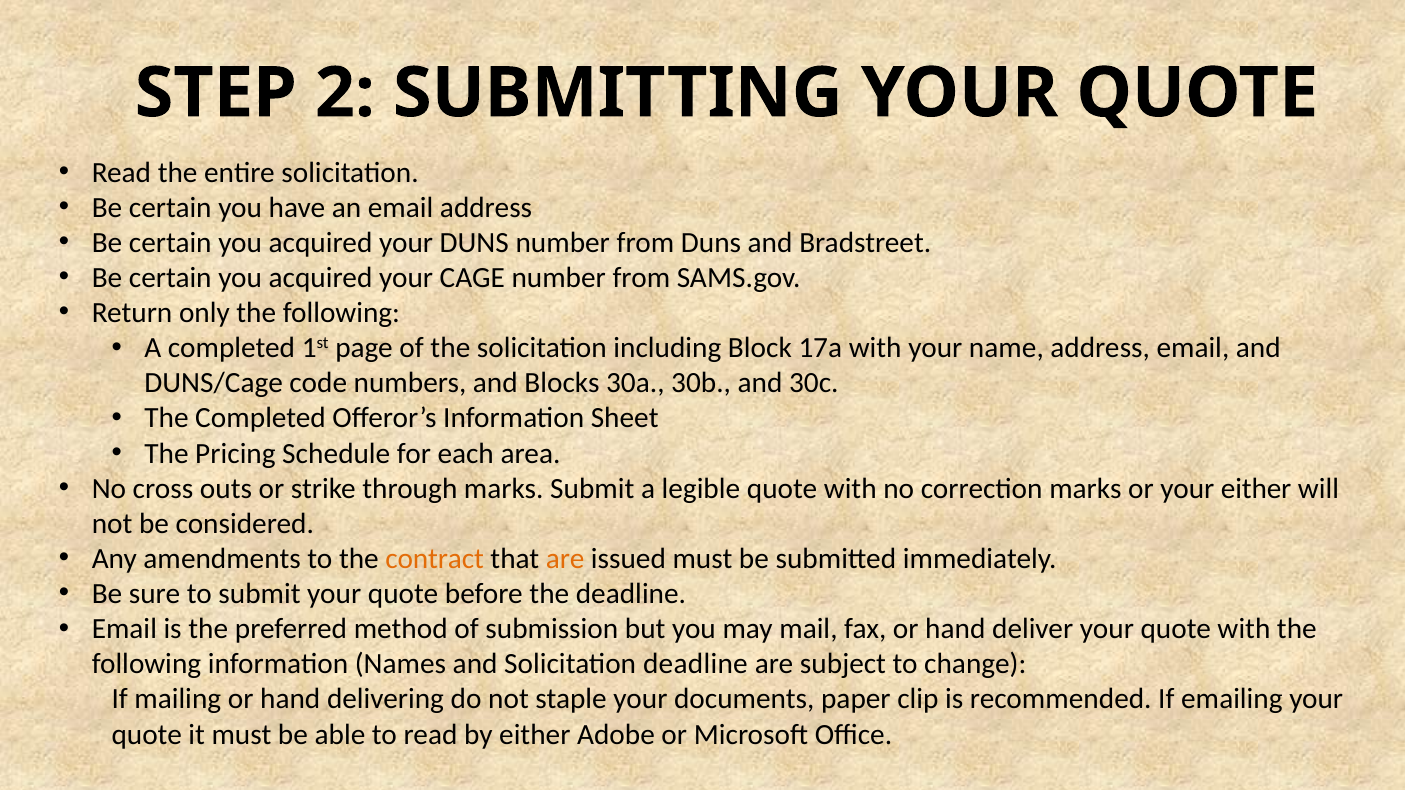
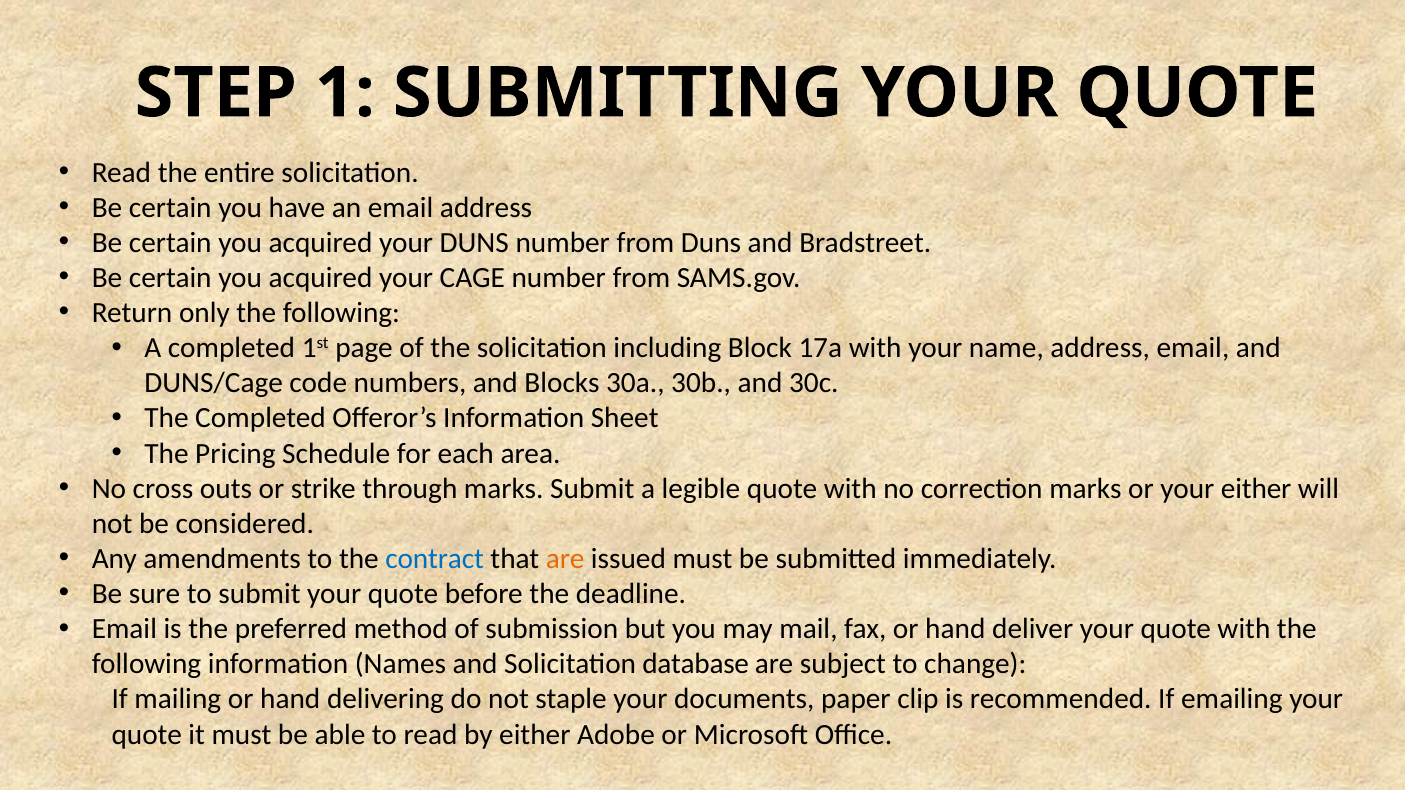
2: 2 -> 1 (345, 93)
contract colour: orange -> blue (435, 559)
Solicitation deadline: deadline -> database (696, 664)
